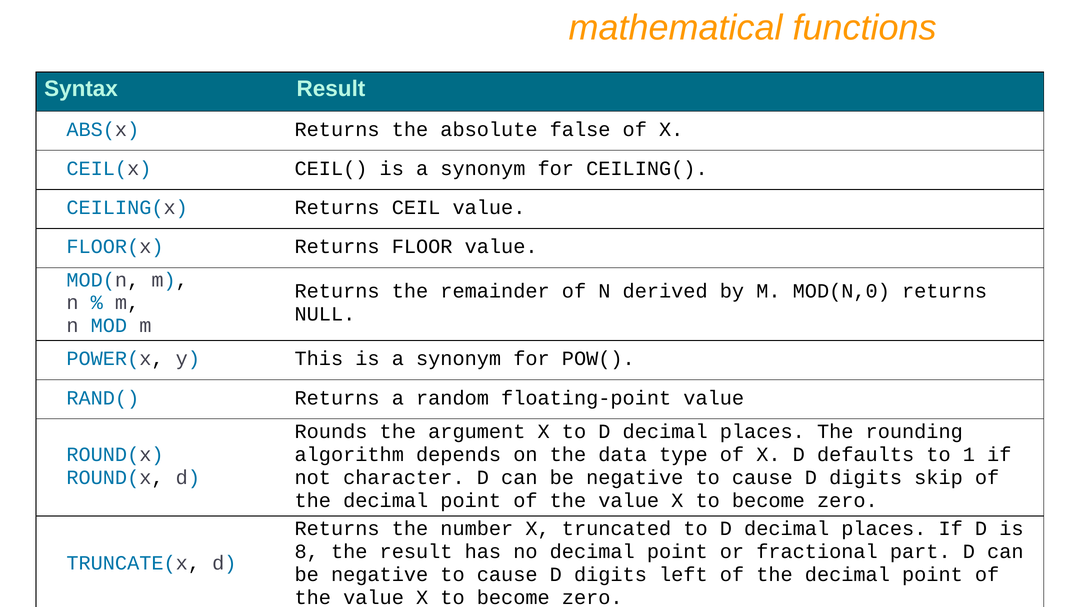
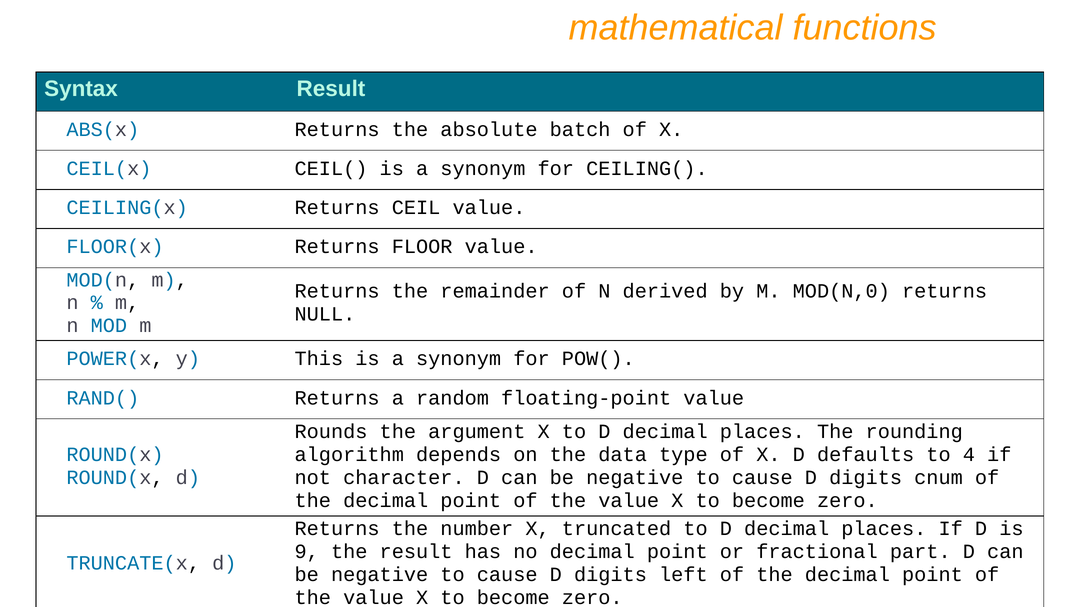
false: false -> batch (580, 130)
1: 1 -> 4 (969, 455)
skip: skip -> cnum (939, 478)
8: 8 -> 9 (307, 552)
